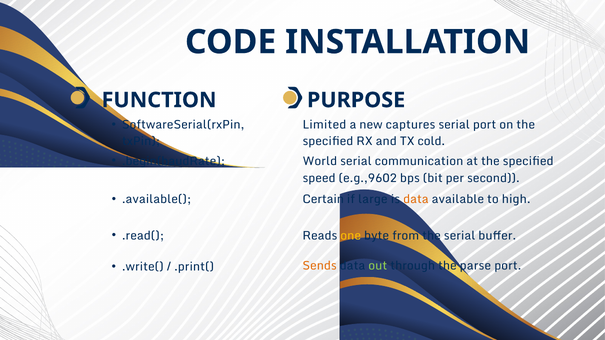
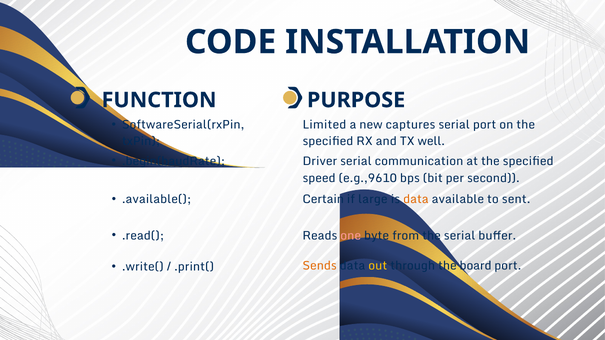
cold: cold -> well (431, 142)
World: World -> Driver (320, 162)
e.g.,9602: e.g.,9602 -> e.g.,9610 (368, 178)
high: high -> sent (516, 200)
one colour: yellow -> pink (351, 236)
out colour: light green -> yellow (378, 266)
parse: parse -> board (476, 266)
